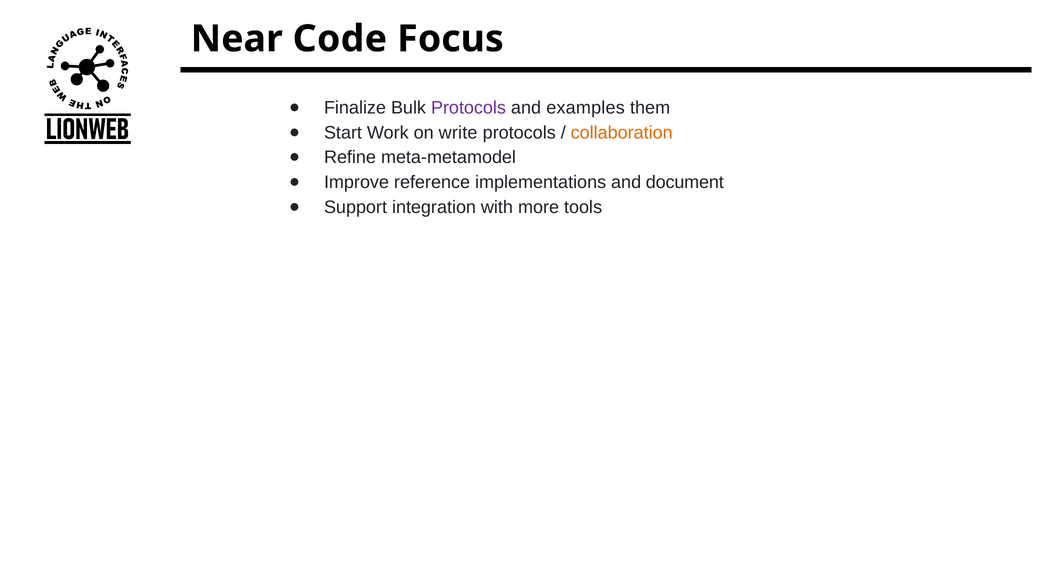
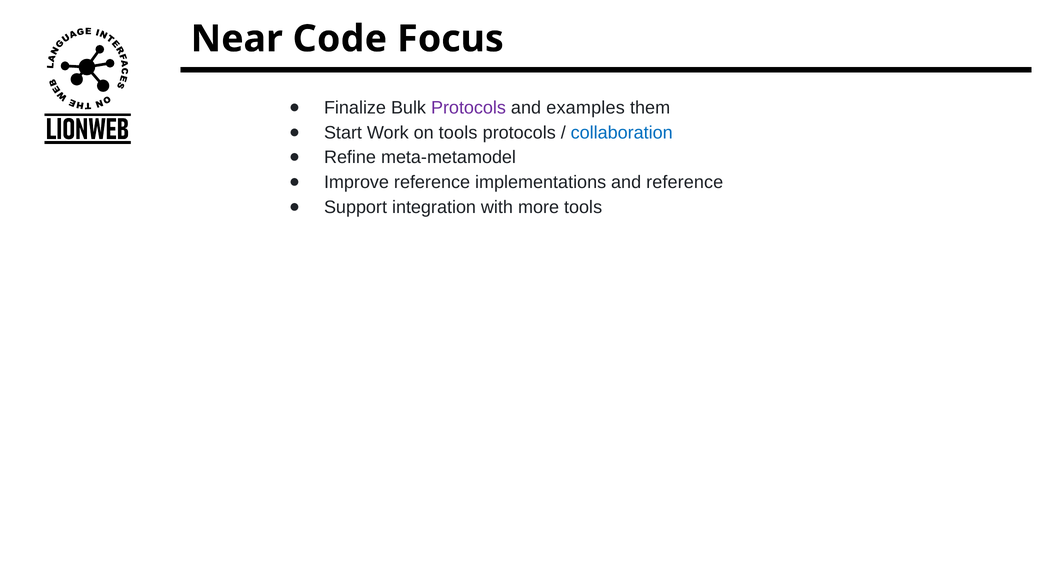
on write: write -> tools (458, 132)
collaboration colour: orange -> blue (622, 132)
and document: document -> reference (685, 182)
